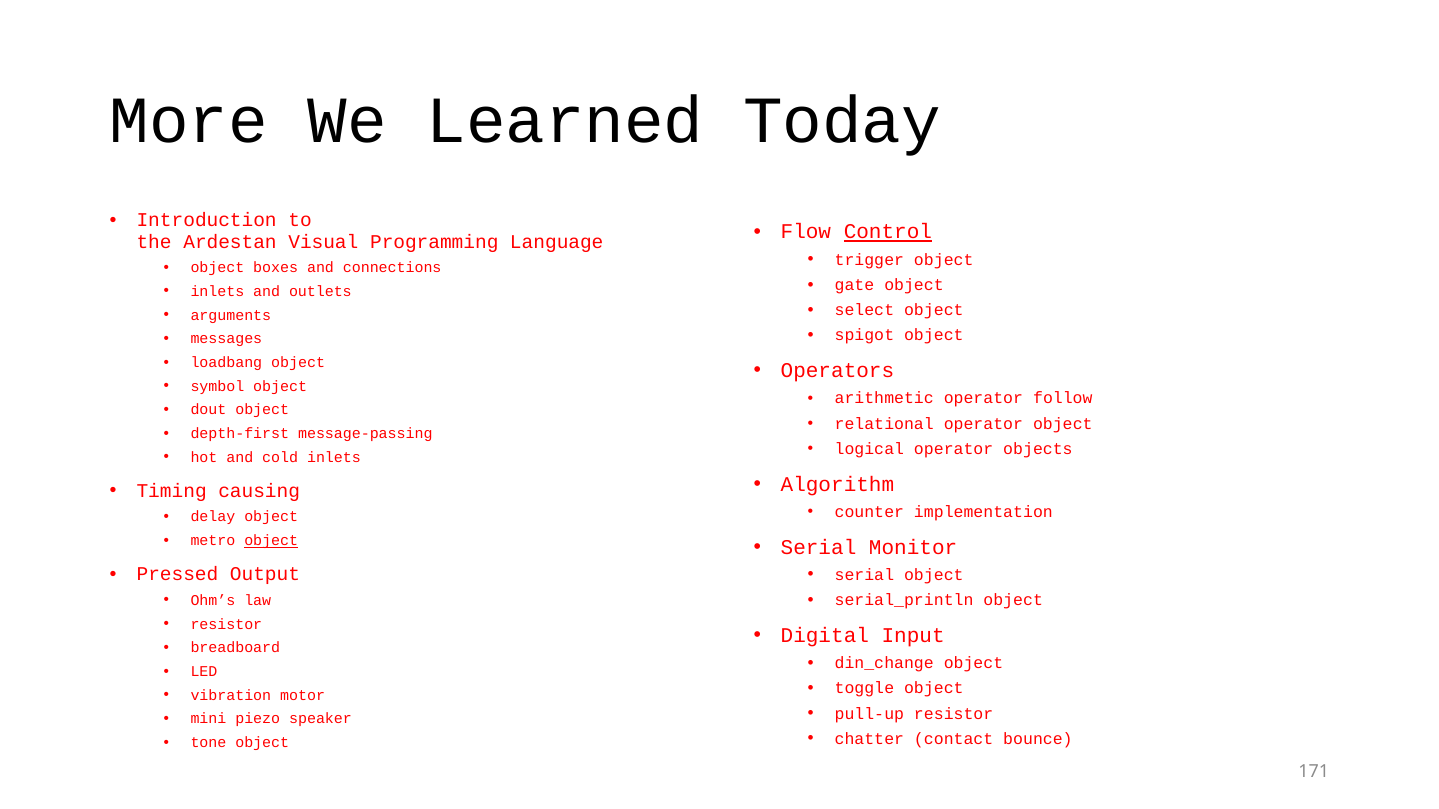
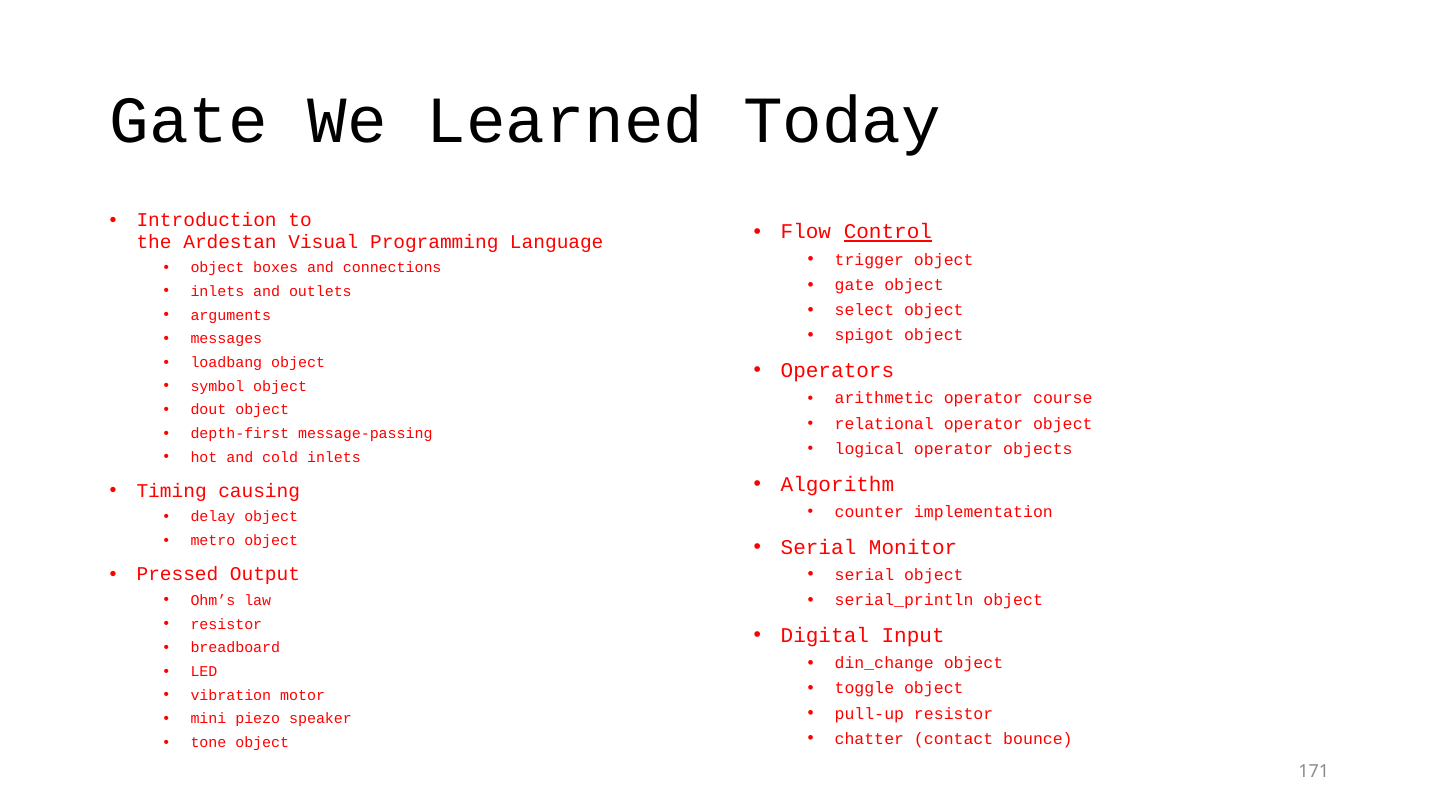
More: More -> Gate (189, 121)
follow: follow -> course (1063, 399)
object underline: present -> none (271, 541)
